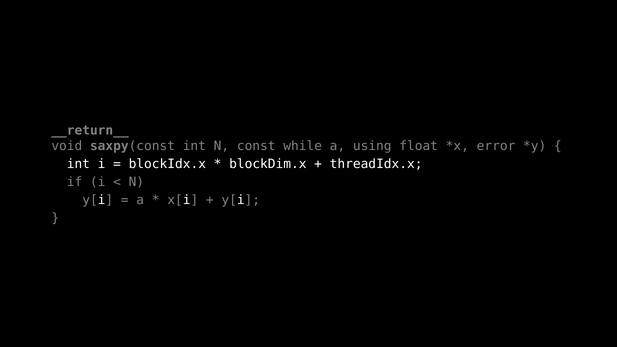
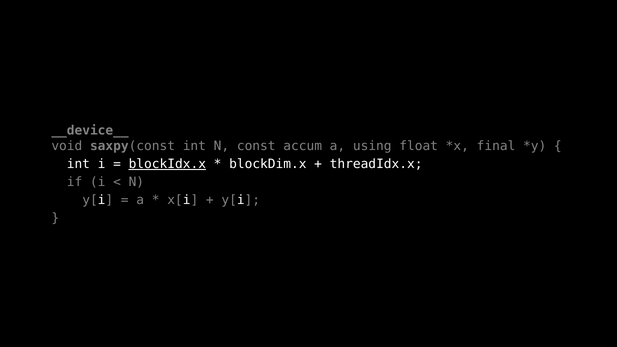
__return__: __return__ -> __device__ (90, 131)
while: while -> accum (303, 146)
error: error -> final (496, 146)
blockIdx.x underline: none -> present (167, 164)
